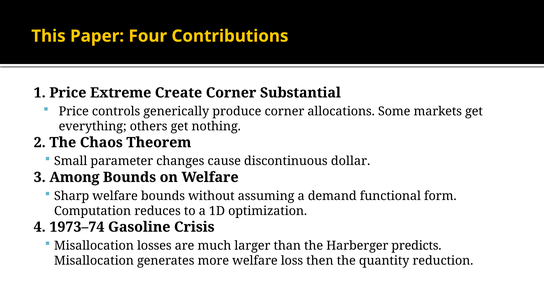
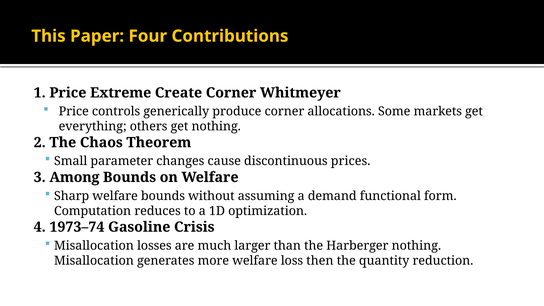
Substantial: Substantial -> Whitmeyer (300, 93)
dollar: dollar -> prices (351, 161)
Harberger predicts: predicts -> nothing (416, 246)
